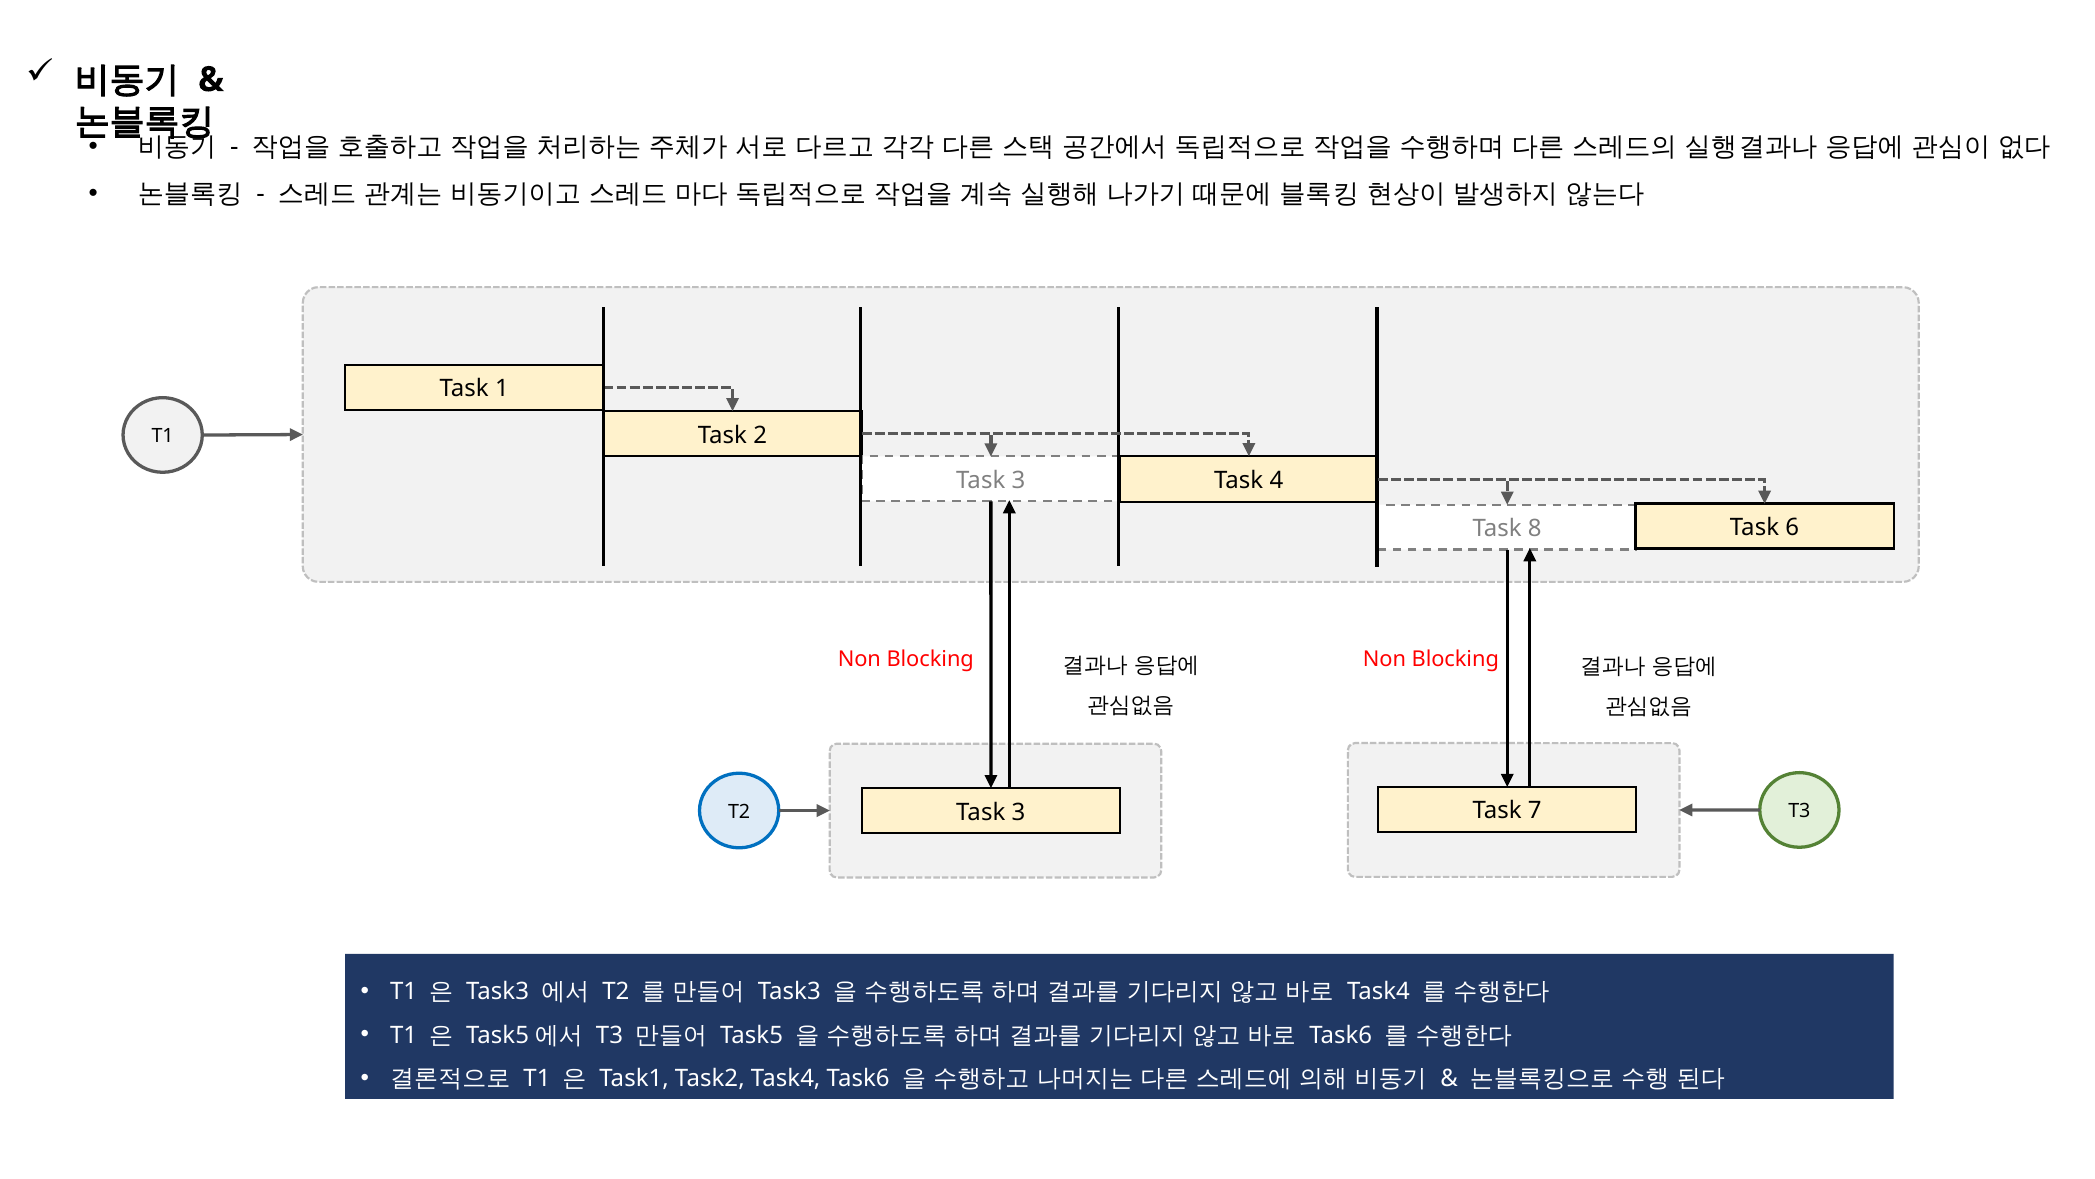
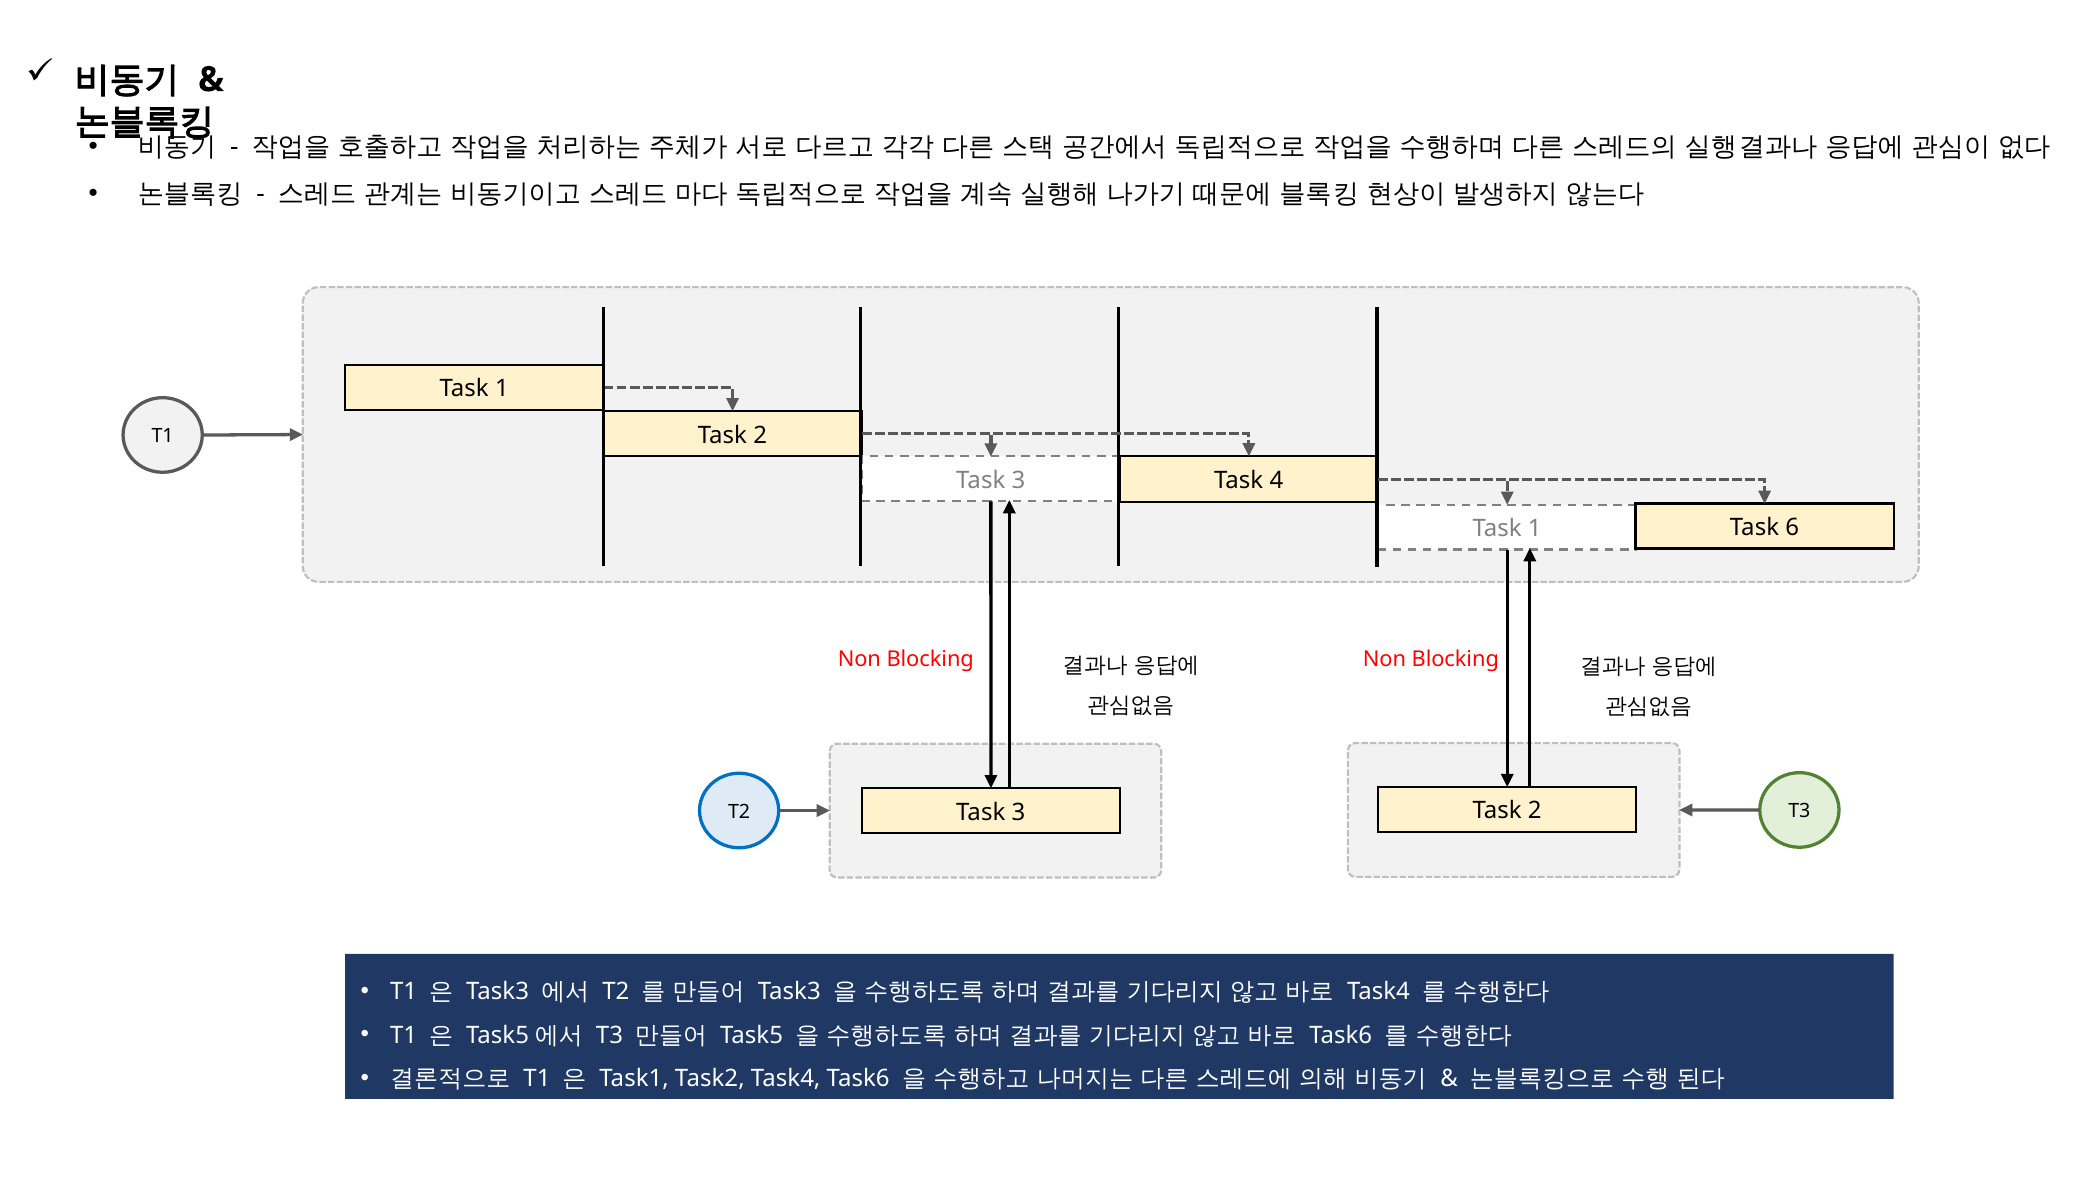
8: 8 -> 1 (1535, 529)
7: 7 -> 2 (1535, 811)
